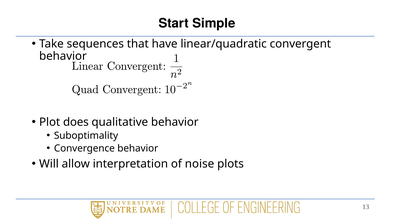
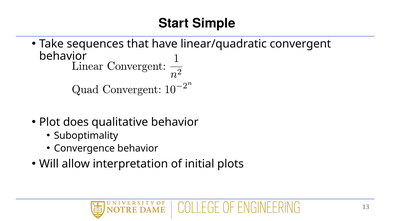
noise: noise -> initial (200, 164)
